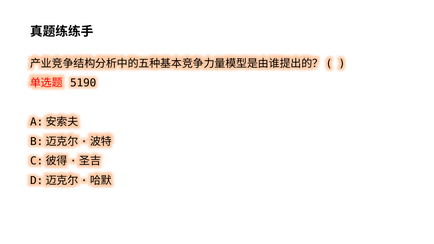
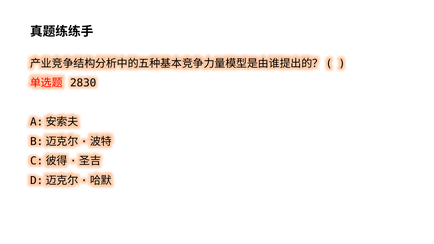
5190: 5190 -> 2830 (83, 83)
